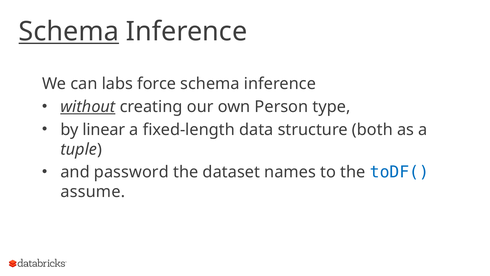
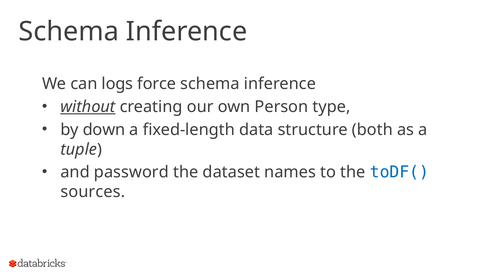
Schema underline: present -> none (69, 32)
labs: labs -> logs (117, 84)
linear: linear -> down (104, 129)
assume: assume -> sources (93, 192)
